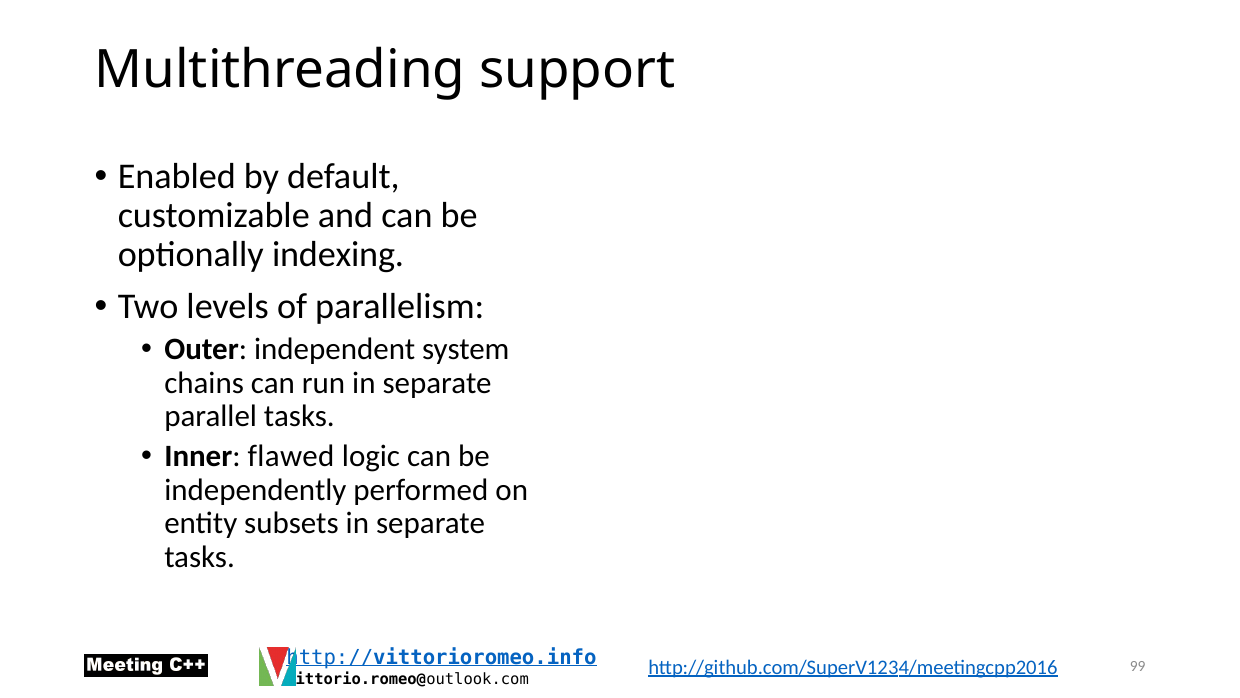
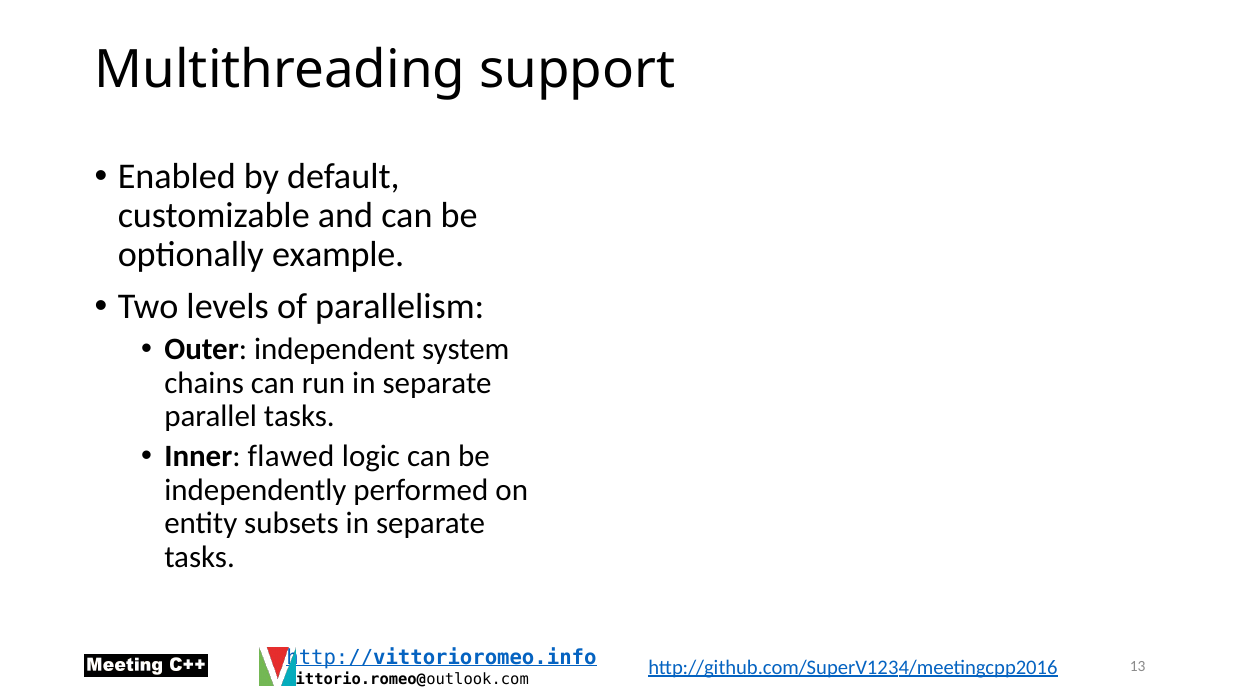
indexing: indexing -> example (338, 255)
99: 99 -> 13 (1138, 666)
